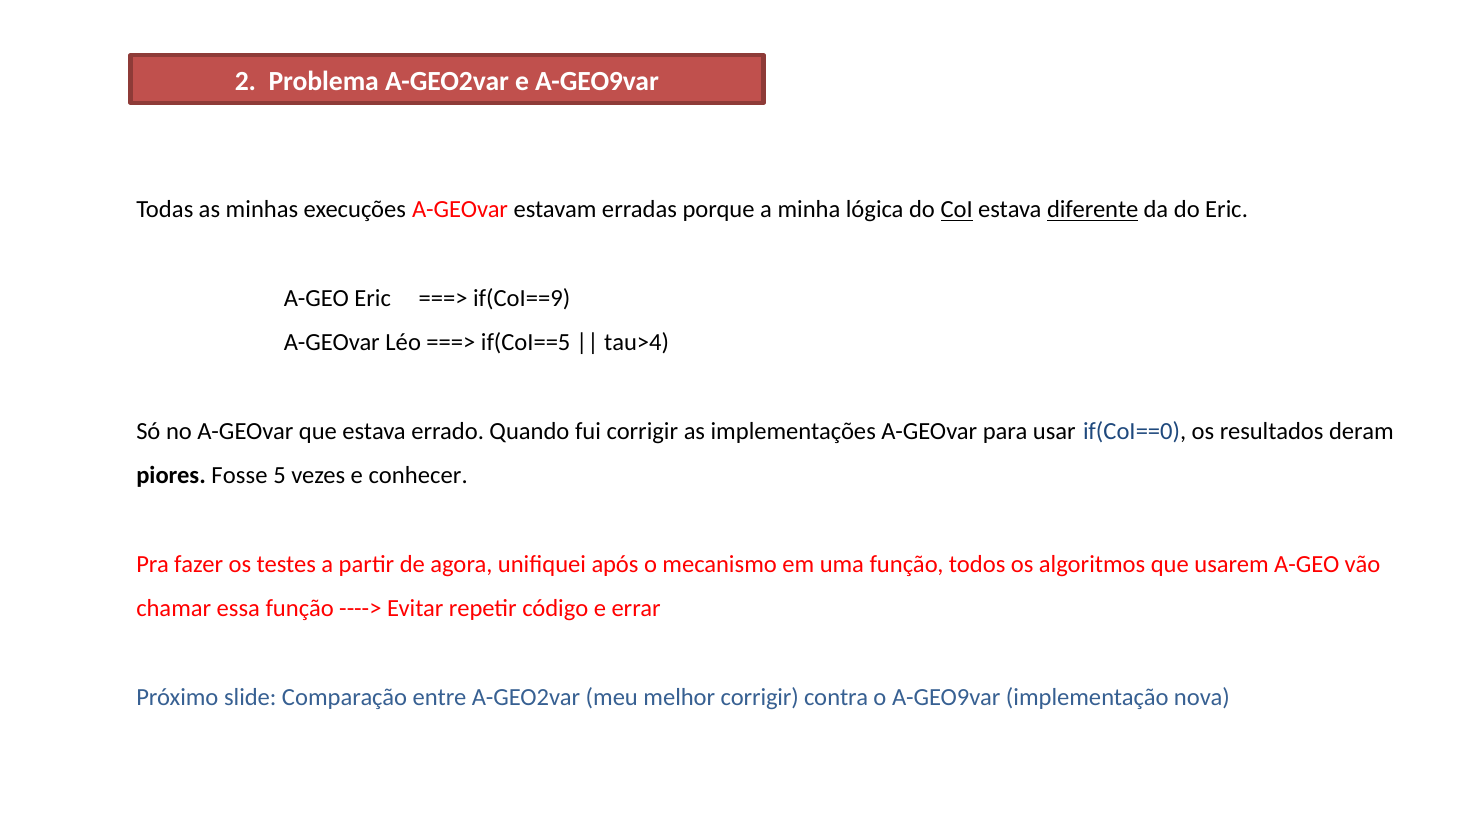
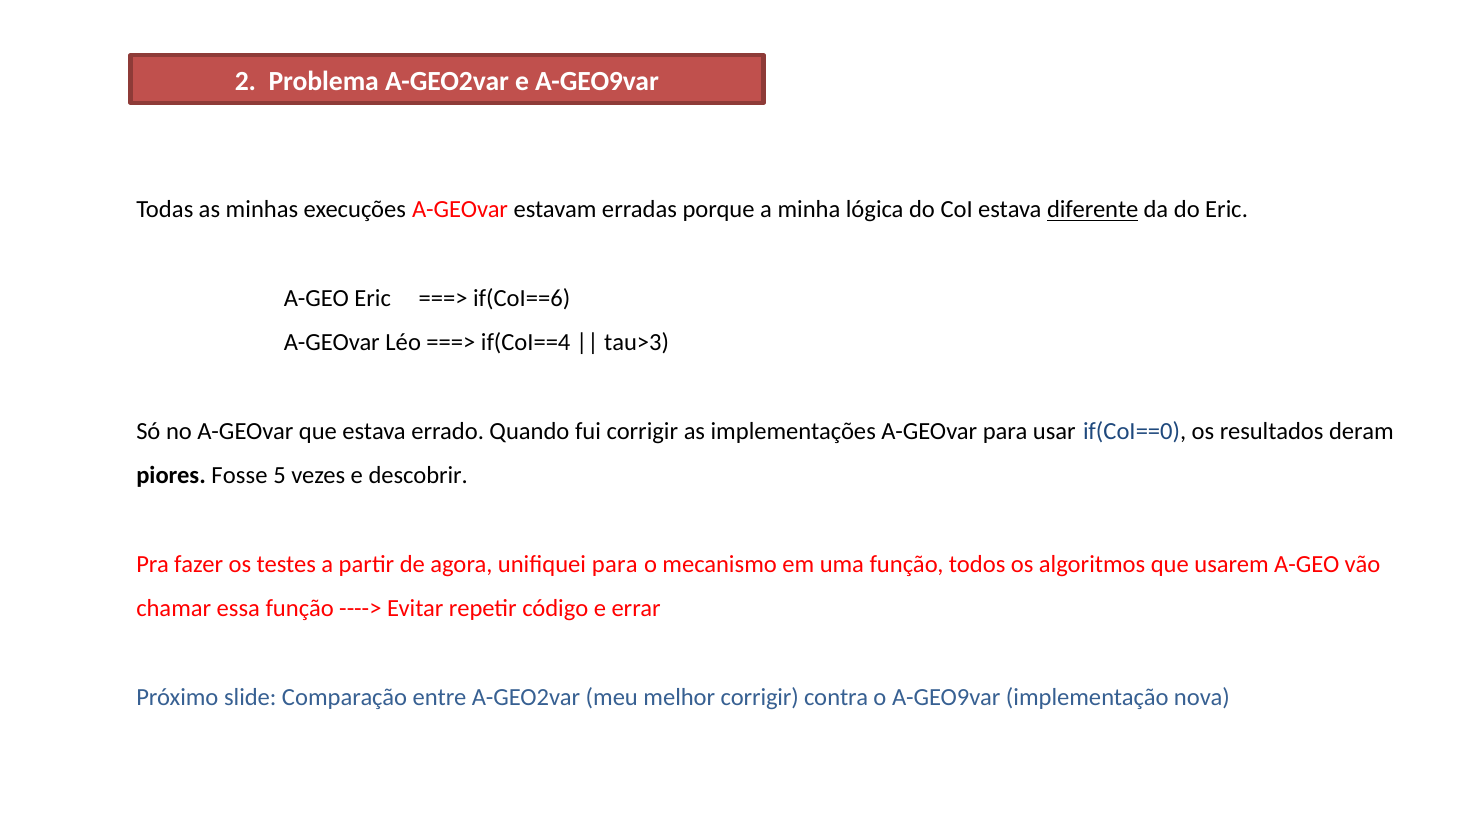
CoI underline: present -> none (957, 210)
if(CoI==9: if(CoI==9 -> if(CoI==6 (522, 298)
if(CoI==5: if(CoI==5 -> if(CoI==4 (526, 343)
tau>4: tau>4 -> tau>3 (637, 343)
conhecer: conhecer -> descobrir (418, 475)
unifiquei após: após -> para (615, 564)
